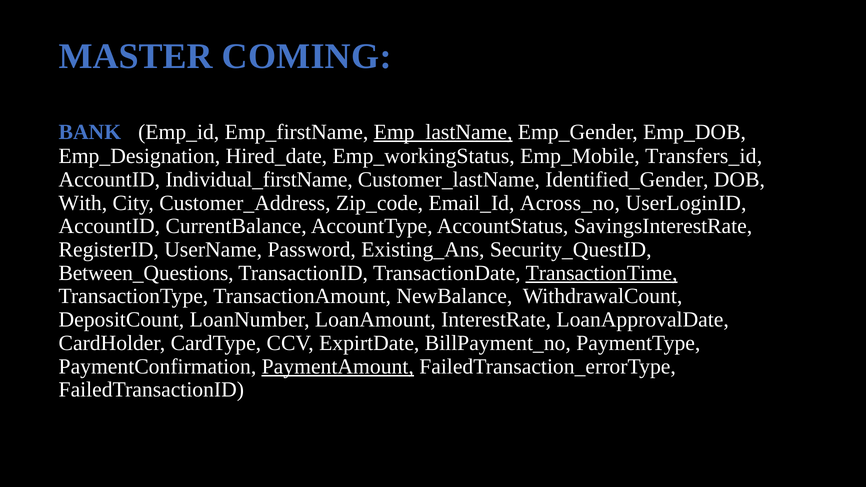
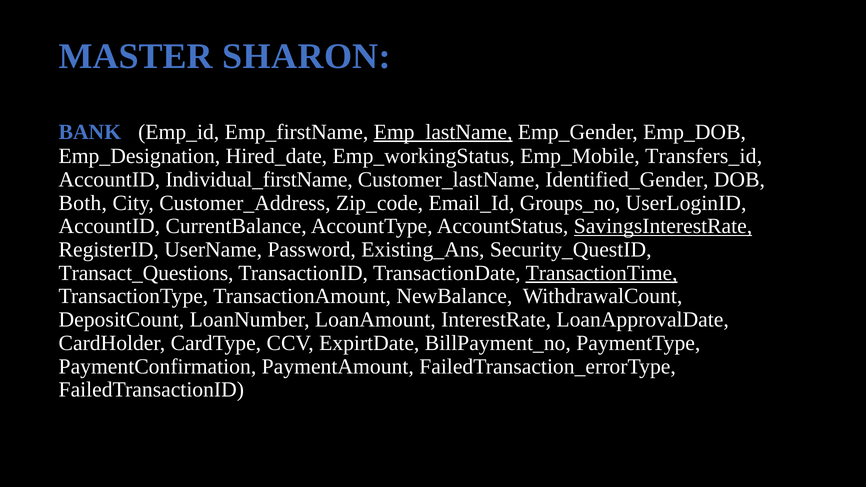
COMING: COMING -> SHARON (307, 56)
With: With -> Both (83, 203)
Across_no: Across_no -> Groups_no (570, 203)
SavingsInterestRate underline: none -> present (663, 226)
Between_Questions: Between_Questions -> Transact_Questions (146, 273)
PaymentAmount underline: present -> none (338, 367)
